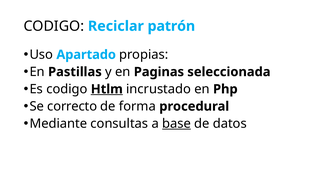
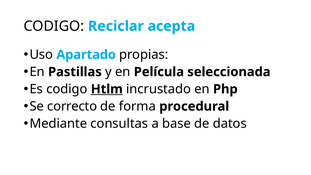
patrón: patrón -> acepta (171, 26)
Paginas: Paginas -> Película (159, 72)
base underline: present -> none (176, 124)
